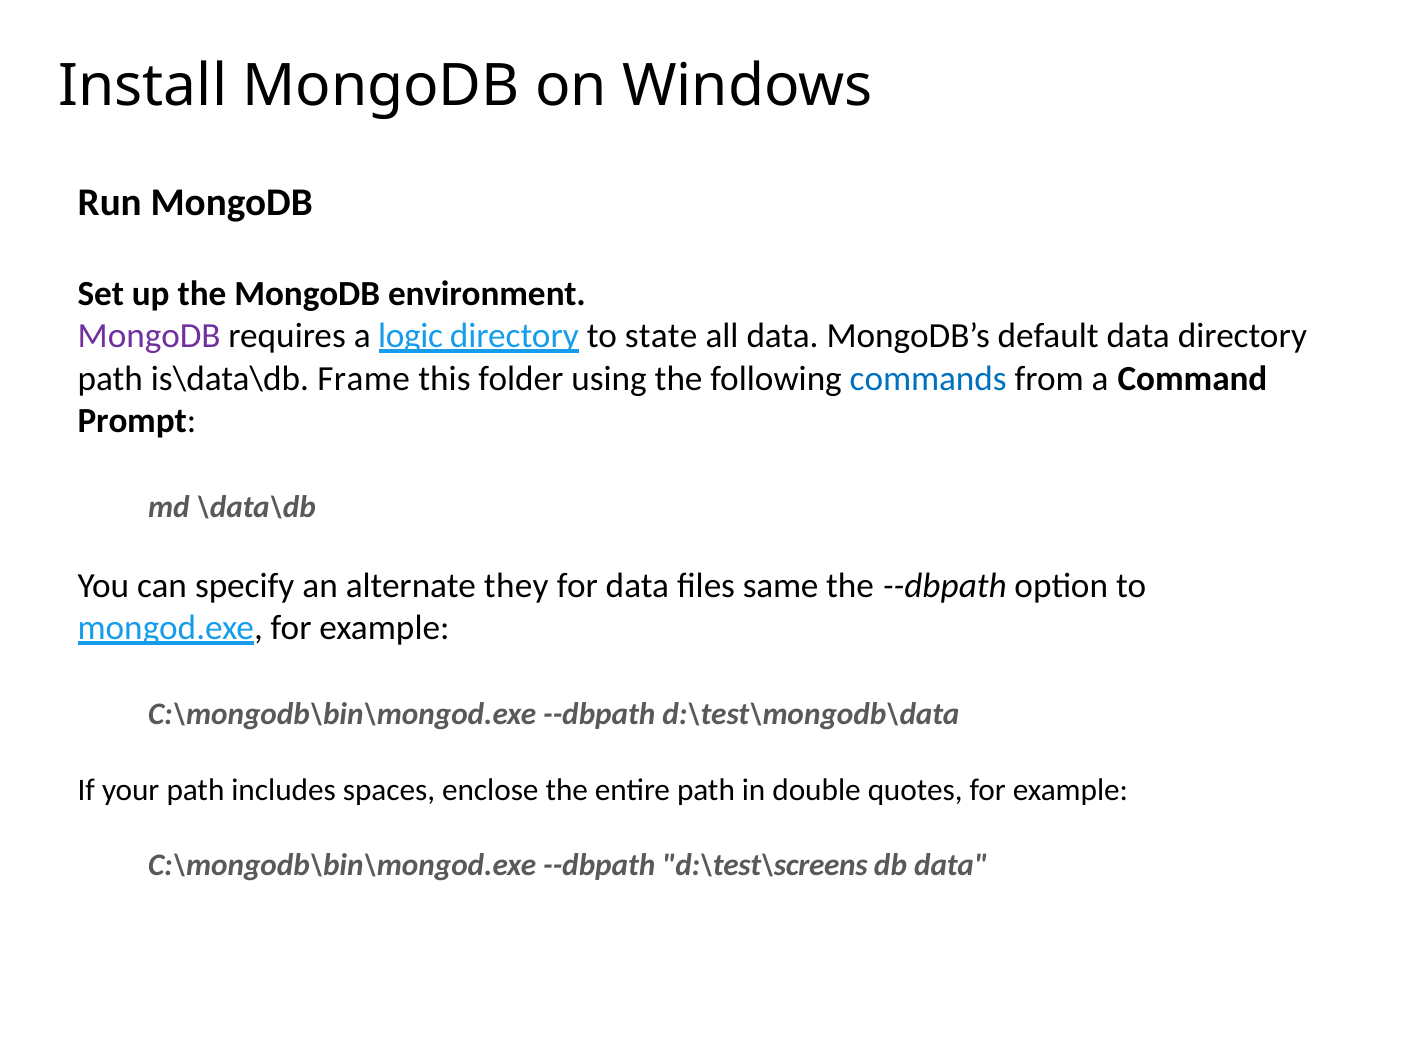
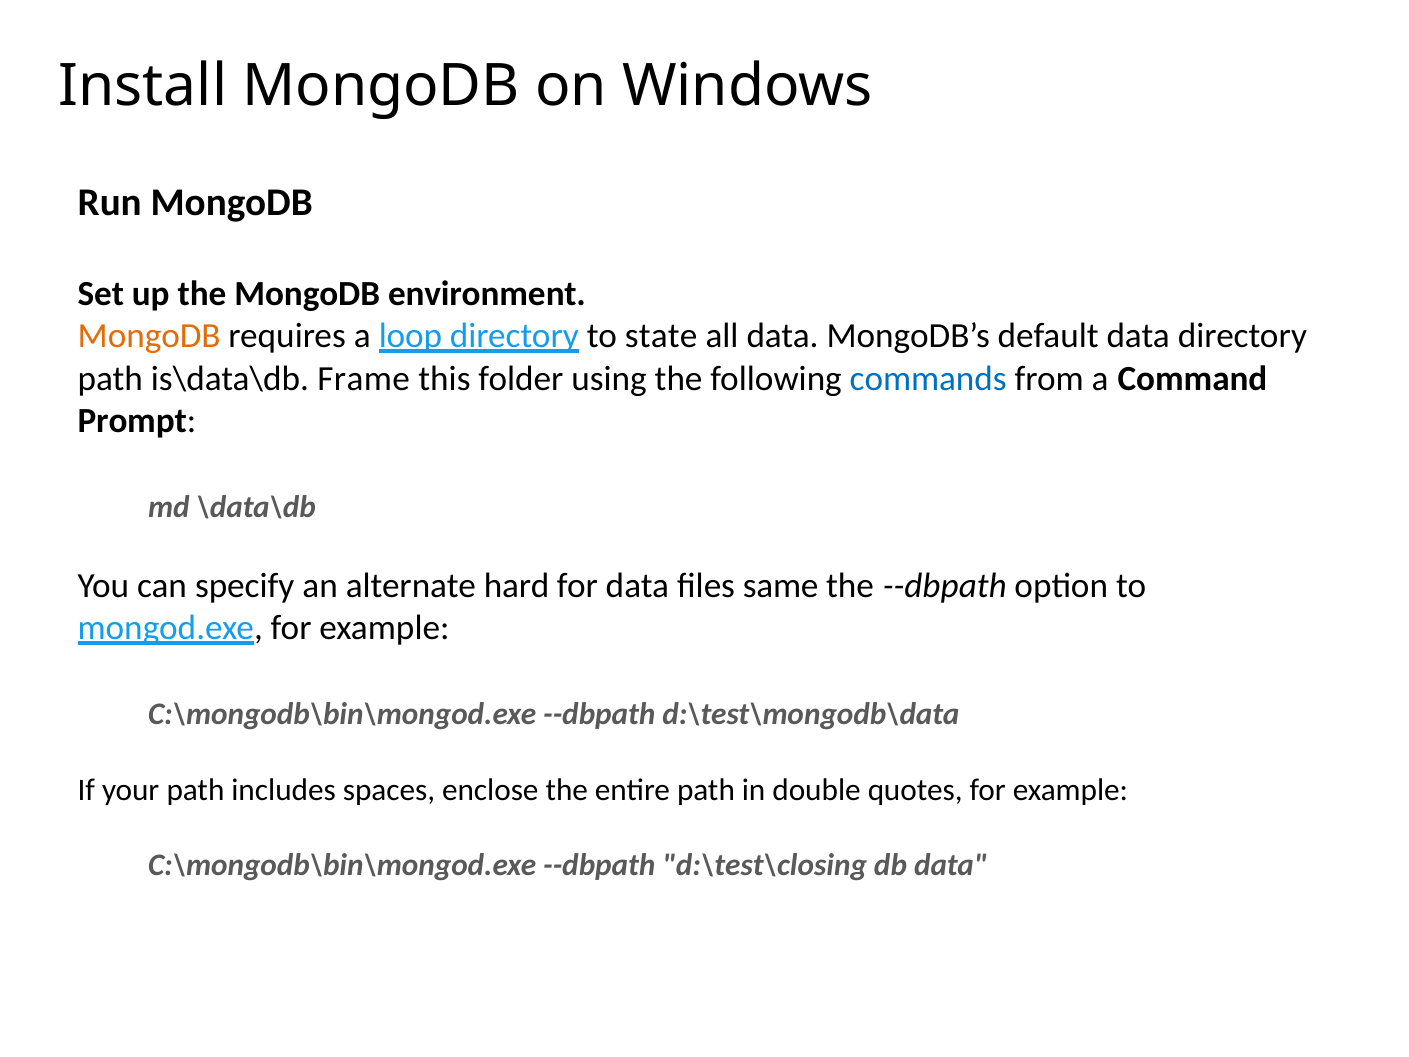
MongoDB colour: purple -> orange (149, 336)
logic: logic -> loop (410, 336)
they: they -> hard (517, 585)
d:\test\screens: d:\test\screens -> d:\test\closing (765, 865)
